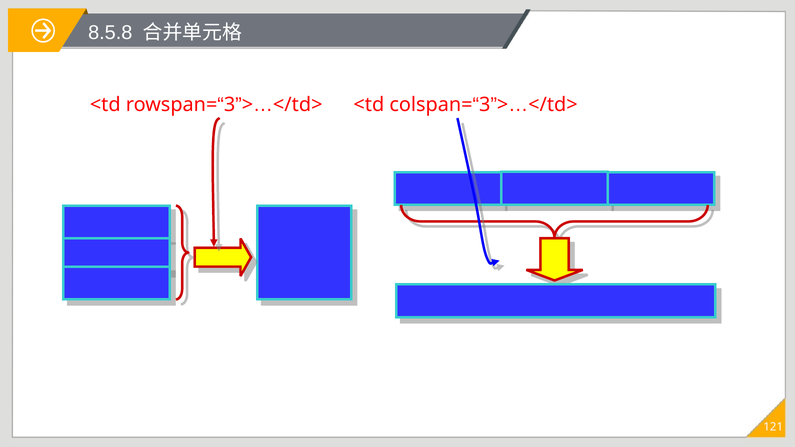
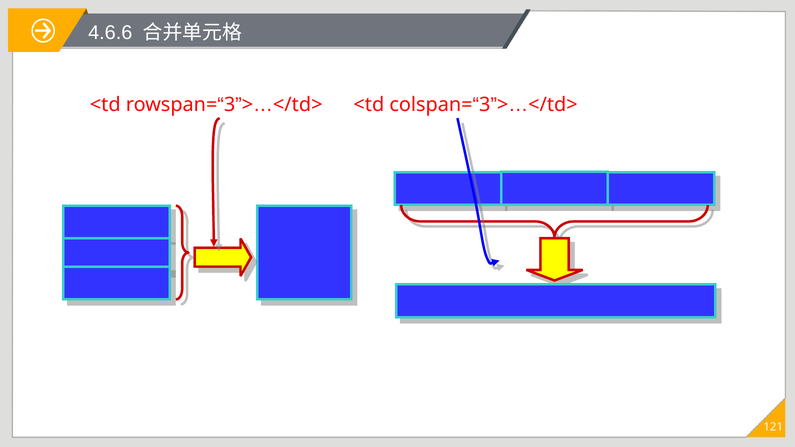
8.5.8: 8.5.8 -> 4.6.6 (110, 33)
